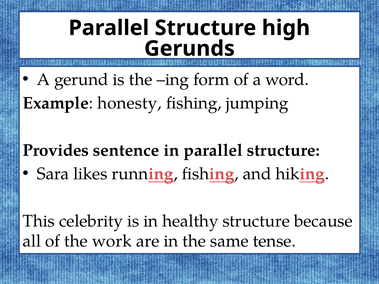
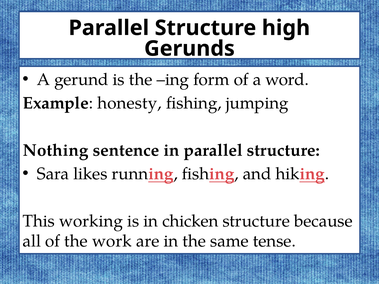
Provides: Provides -> Nothing (56, 150)
celebrity: celebrity -> working (91, 221)
healthy: healthy -> chicken (190, 221)
